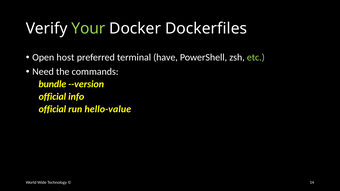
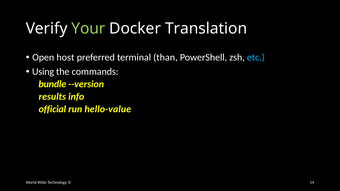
Dockerfiles: Dockerfiles -> Translation (206, 29)
have: have -> than (165, 57)
etc colour: light green -> light blue (256, 57)
Need: Need -> Using (43, 72)
official: official -> results (52, 97)
